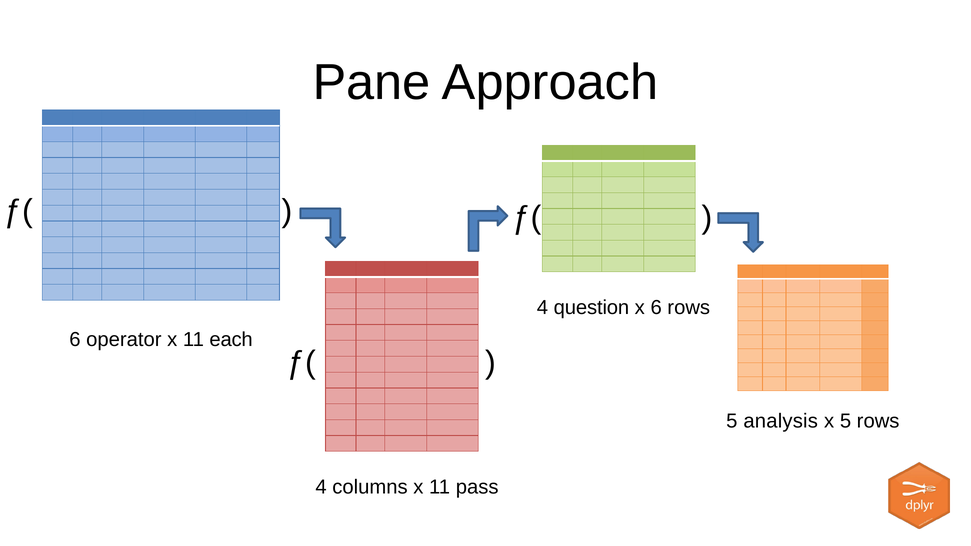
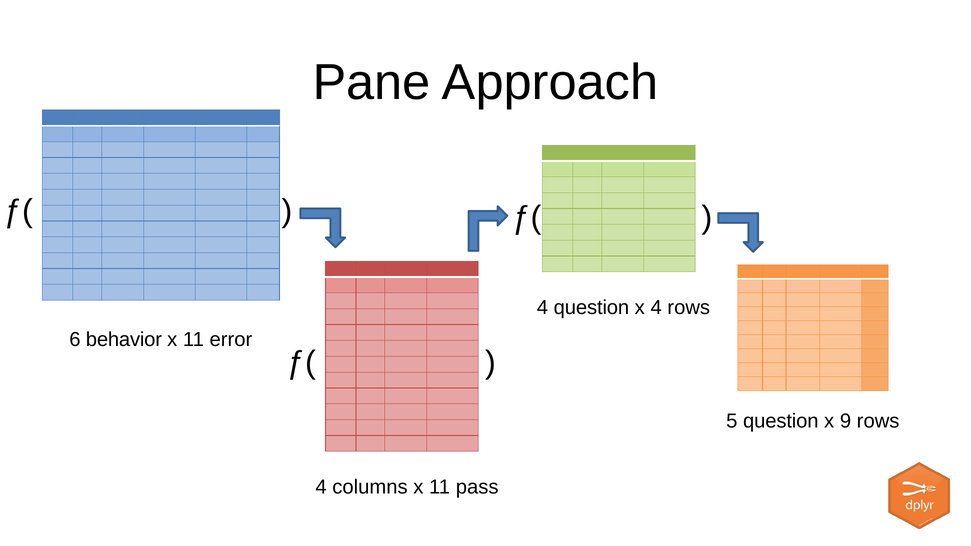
x 6: 6 -> 4 (656, 308)
operator: operator -> behavior (124, 340)
each: each -> error (231, 340)
5 analysis: analysis -> question (781, 421)
x 5: 5 -> 9 (846, 421)
